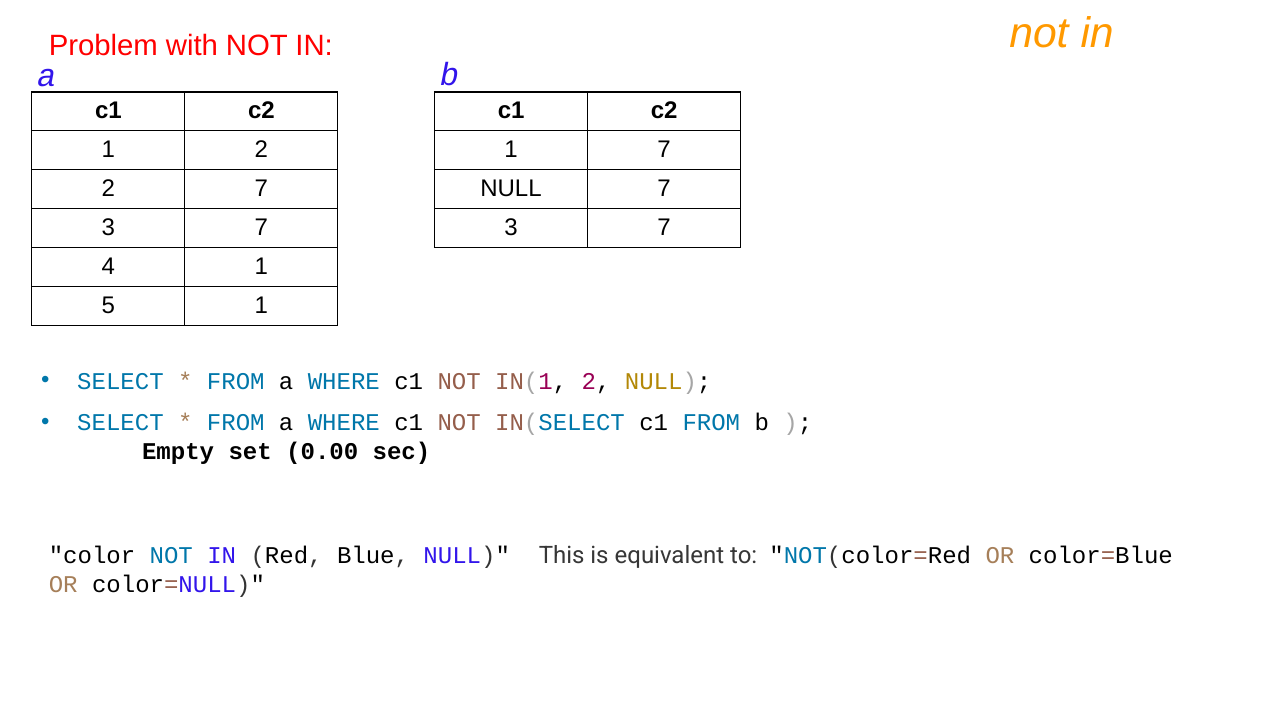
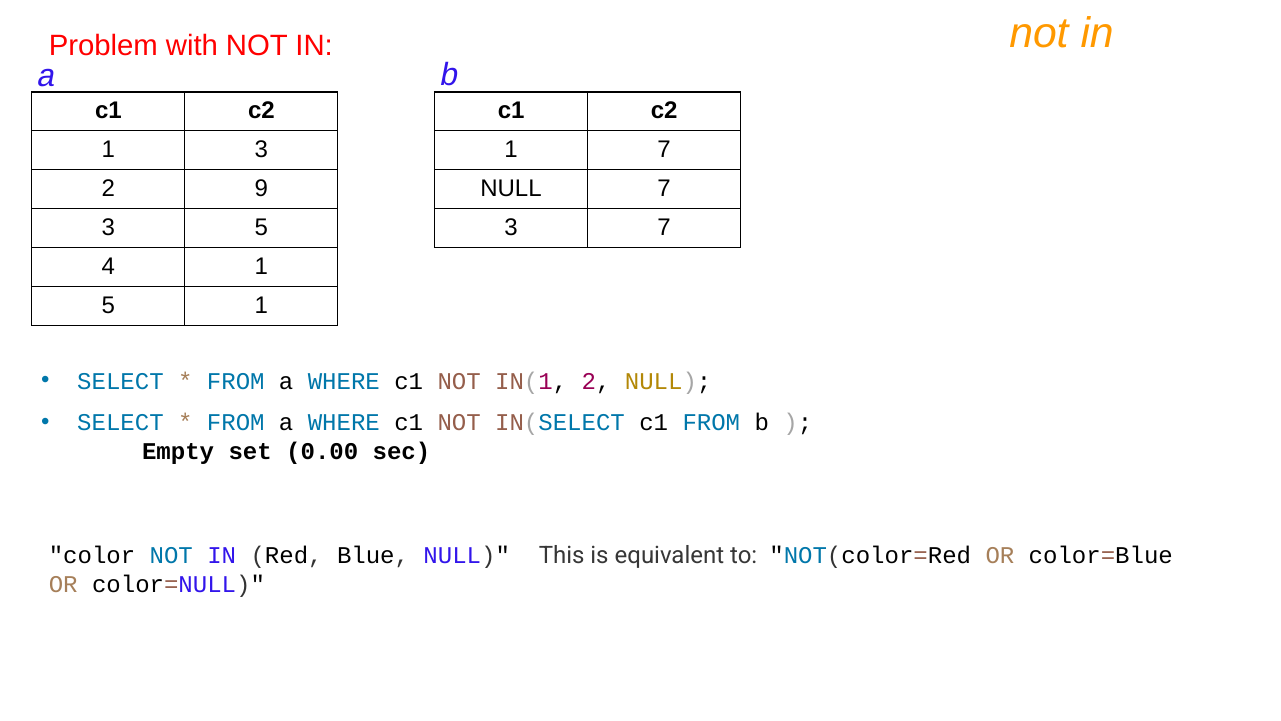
1 2: 2 -> 3 (261, 149)
2 7: 7 -> 9 (261, 188)
7: 7 -> 5 (261, 227)
